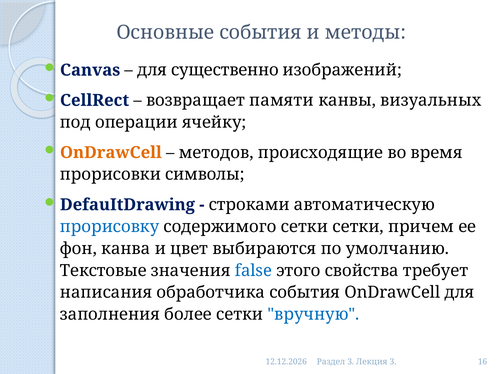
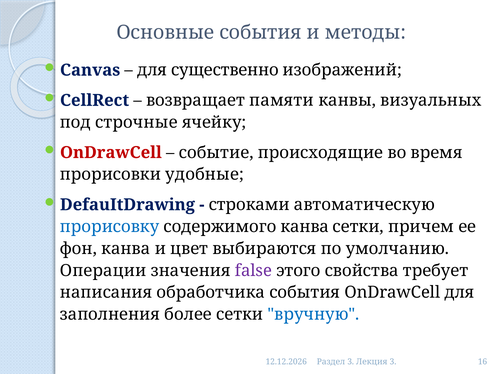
операции: операции -> строчные (136, 122)
OnDrawCell colour: orange -> red (111, 153)
методов: методов -> событие (216, 153)
символы: символы -> удобные (205, 175)
содержимого сетки: сетки -> канва (305, 227)
Текстовые: Текстовые -> Операции (103, 271)
false colour: blue -> purple (253, 271)
